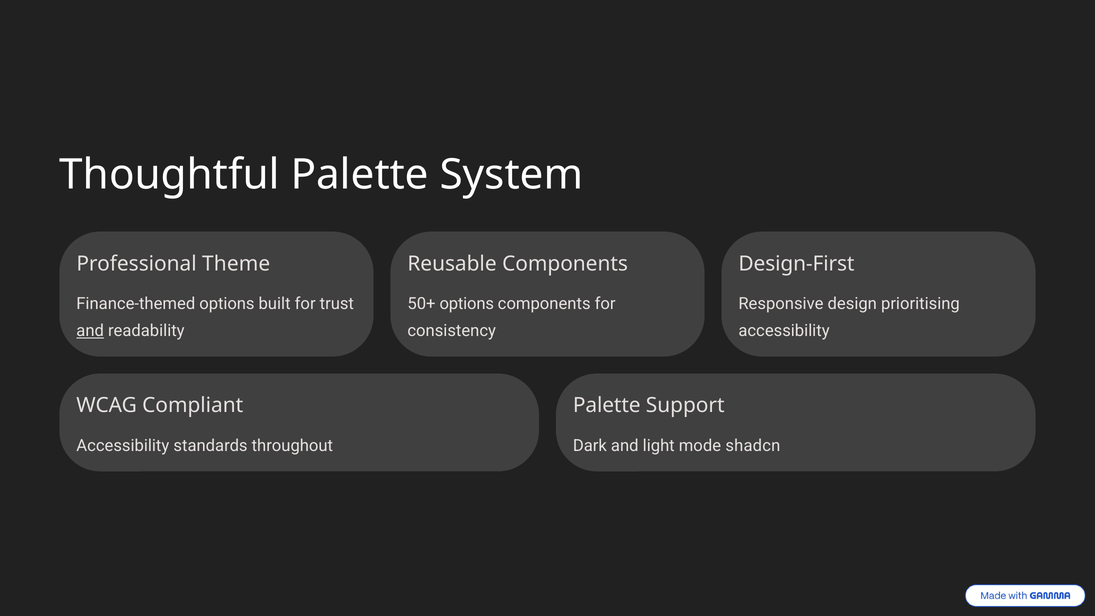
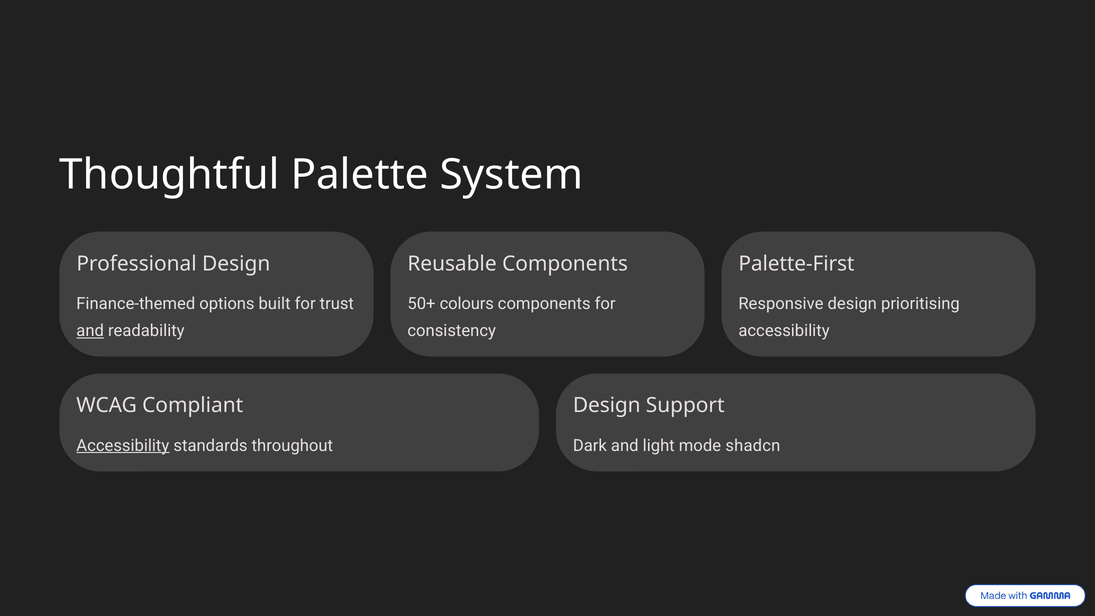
Professional Theme: Theme -> Design (236, 264)
Design-First: Design-First -> Palette-First (796, 264)
50+ options: options -> colours (467, 304)
Palette: Palette -> Design (607, 406)
Accessibility underline: none -> present (123, 445)
